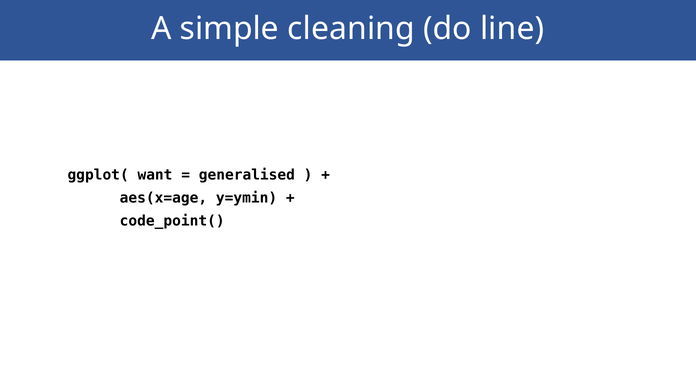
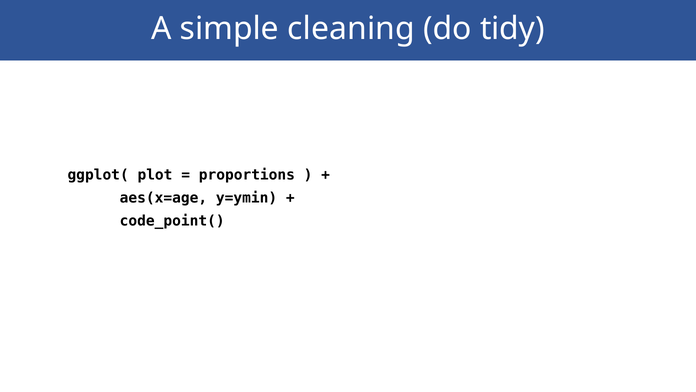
line: line -> tidy (512, 29)
want: want -> plot (155, 175)
generalised: generalised -> proportions (247, 175)
